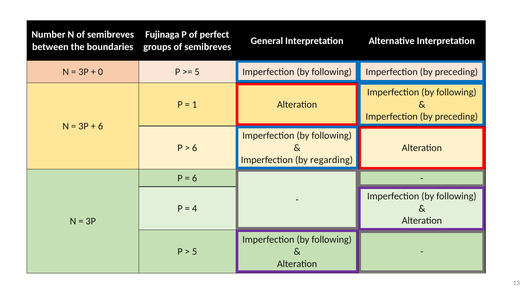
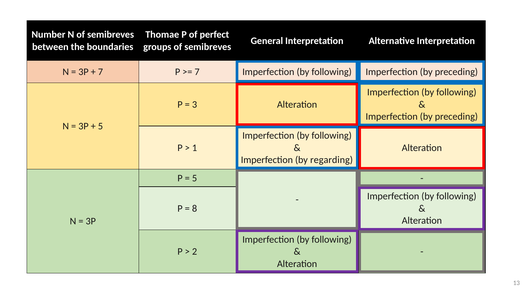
Fujinaga: Fujinaga -> Thomae (162, 35)
0: 0 -> 7 (101, 72)
5: 5 -> 7 (197, 72)
1: 1 -> 3 (195, 104)
6: 6 -> 5 (101, 126)
6: 6 -> 1 (195, 148)
6: 6 -> 5 (195, 178)
4: 4 -> 8 (195, 208)
5: 5 -> 2 (195, 251)
